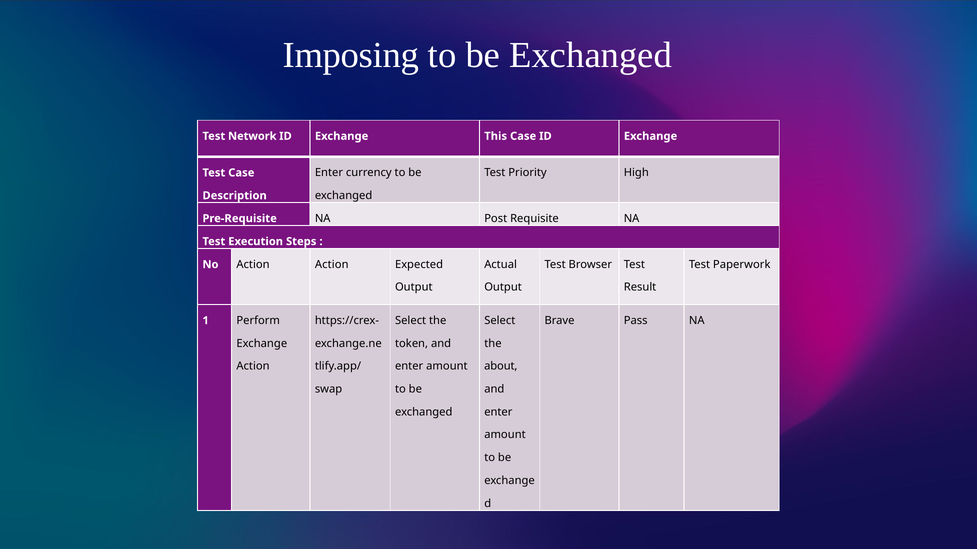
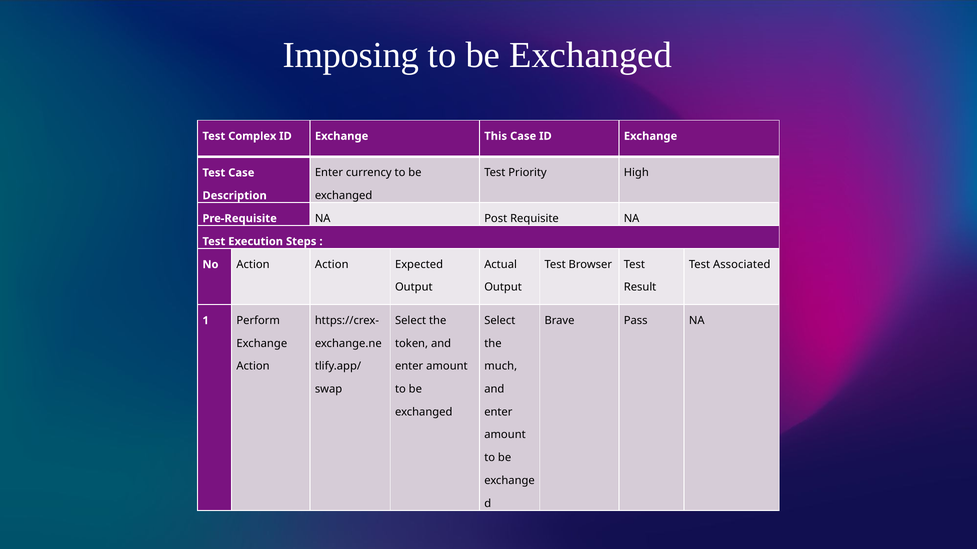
Network: Network -> Complex (252, 136)
Paperwork: Paperwork -> Associated (742, 265)
about: about -> much (501, 367)
